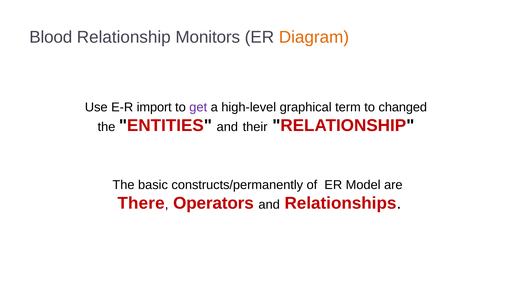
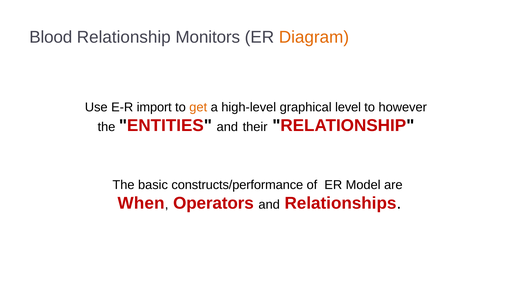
get colour: purple -> orange (198, 107)
term: term -> level (348, 107)
changed: changed -> however (403, 107)
constructs/permanently: constructs/permanently -> constructs/performance (237, 185)
There: There -> When (141, 203)
